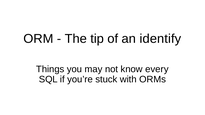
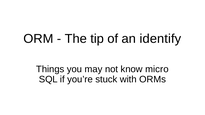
every: every -> micro (157, 69)
